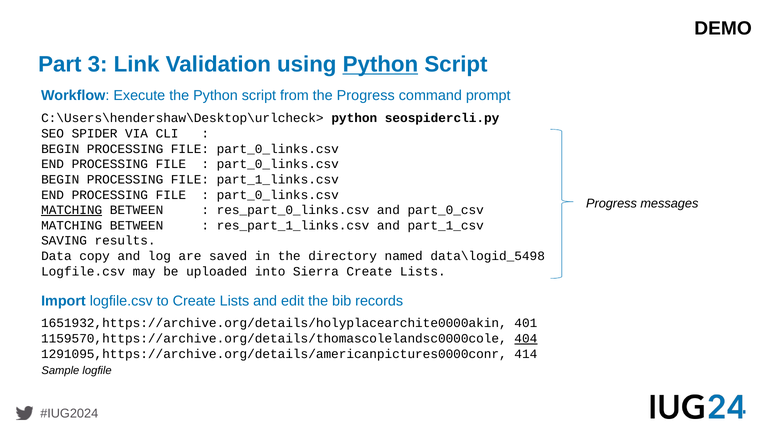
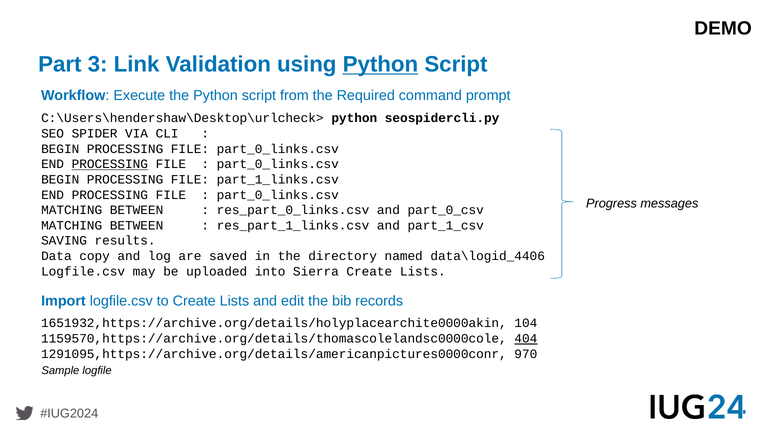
the Progress: Progress -> Required (366, 95)
PROCESSING underline: none -> present (110, 164)
MATCHING underline: present -> none (72, 210)
data\logid_5498: data\logid_5498 -> data\logid_4406 (488, 256)
401: 401 -> 104 (526, 323)
414: 414 -> 970 (526, 354)
